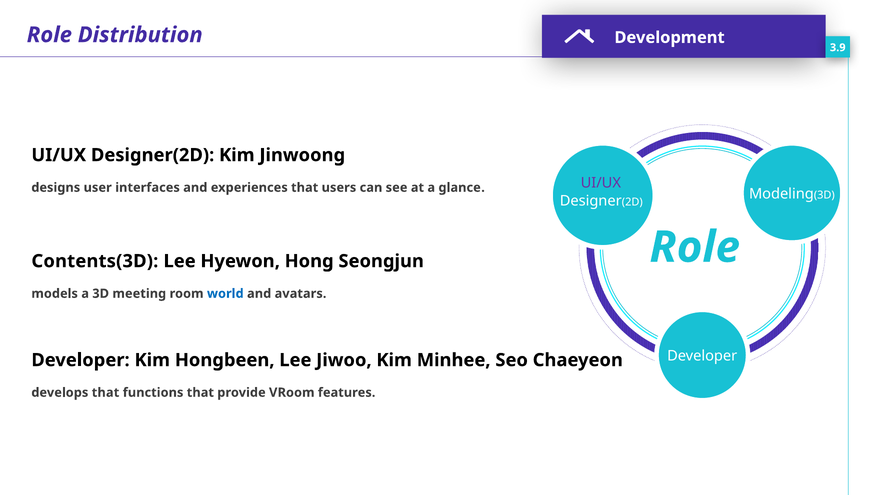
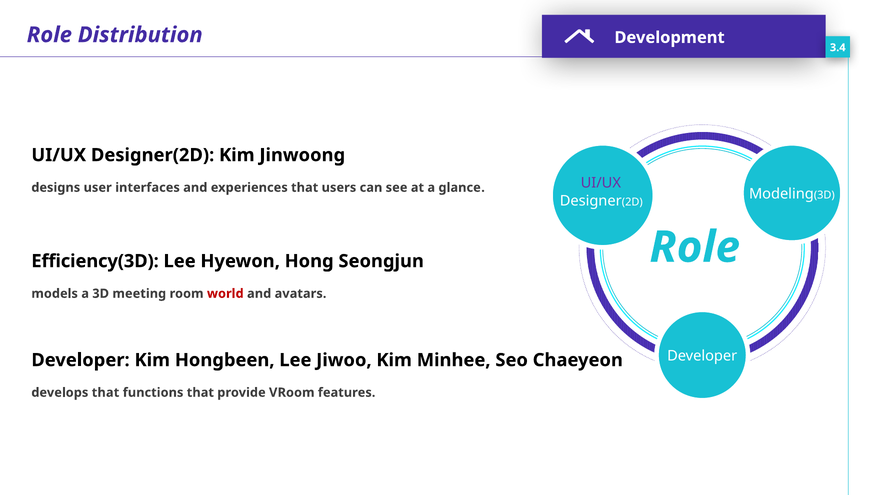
3.9: 3.9 -> 3.4 (838, 48)
Contents(3D: Contents(3D -> Efficiency(3D (95, 261)
world colour: blue -> red (225, 294)
